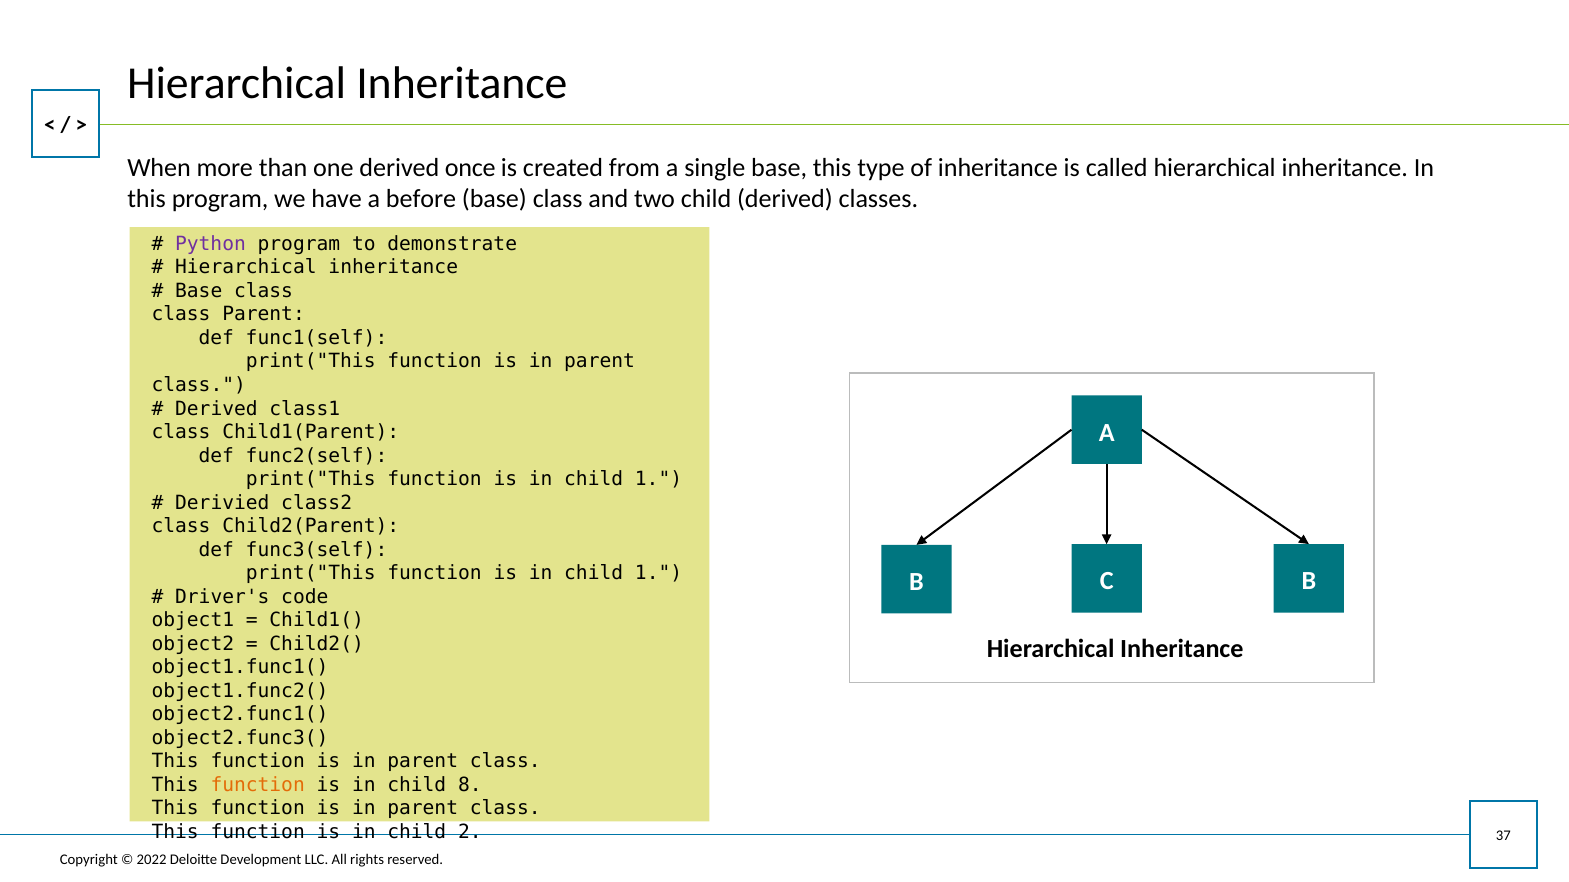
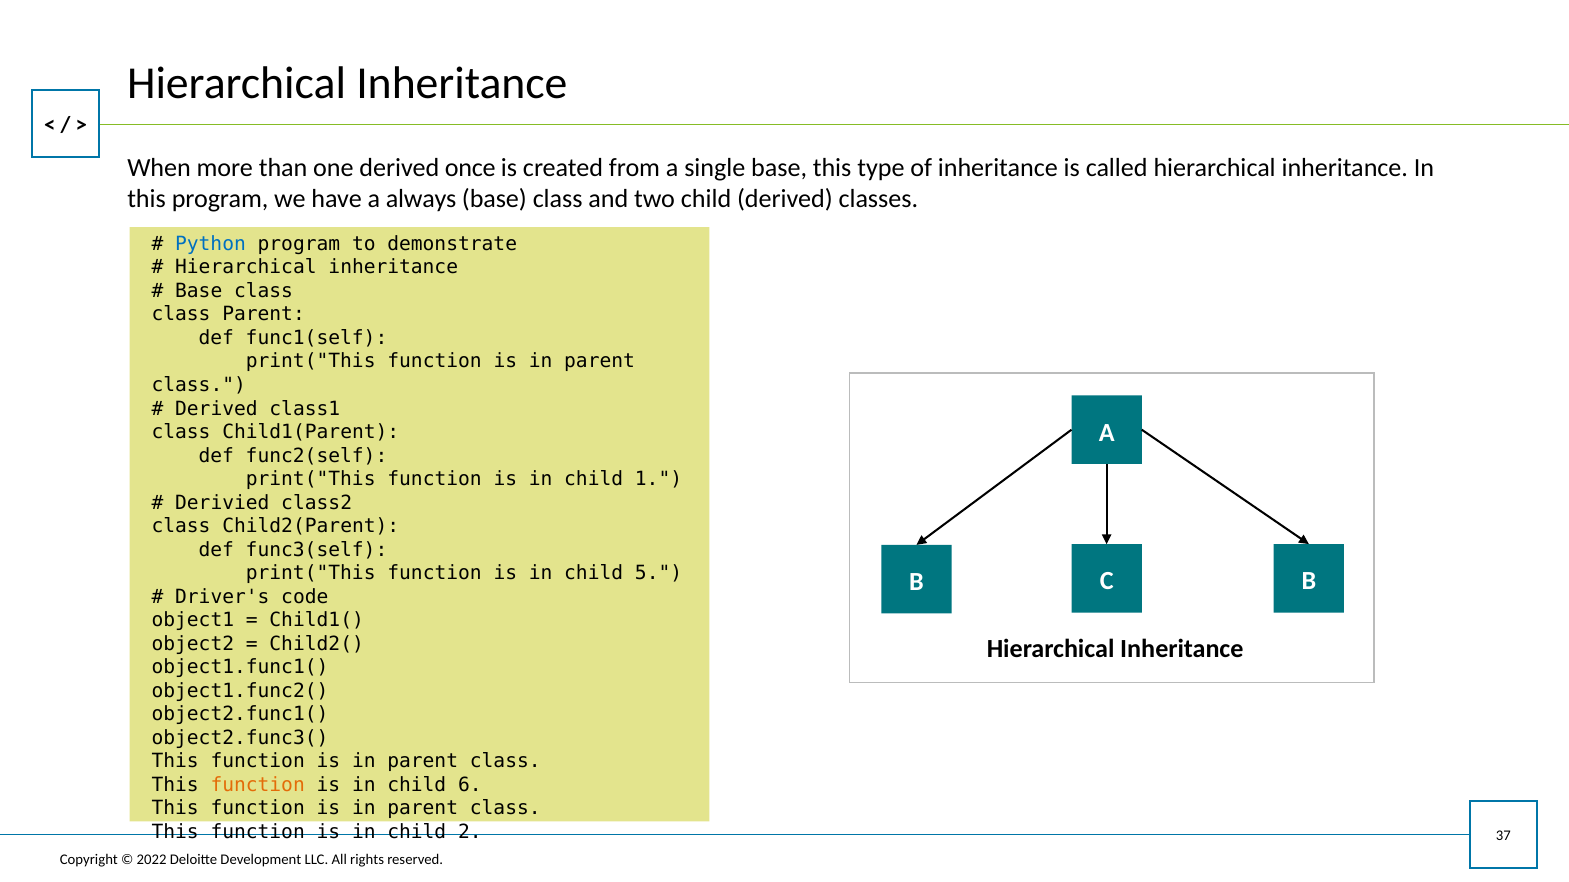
before: before -> always (421, 199)
Python colour: purple -> blue (210, 244)
1: 1 -> 5 (659, 574)
8: 8 -> 6 (470, 785)
